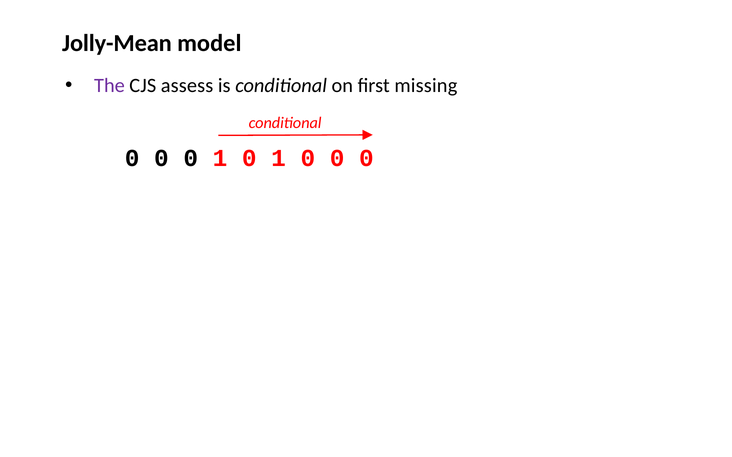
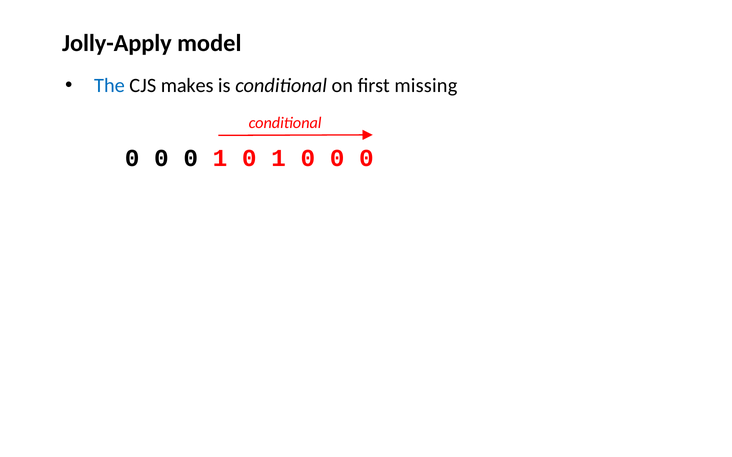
Jolly-Mean: Jolly-Mean -> Jolly-Apply (117, 43)
The colour: purple -> blue (109, 86)
assess: assess -> makes (187, 86)
